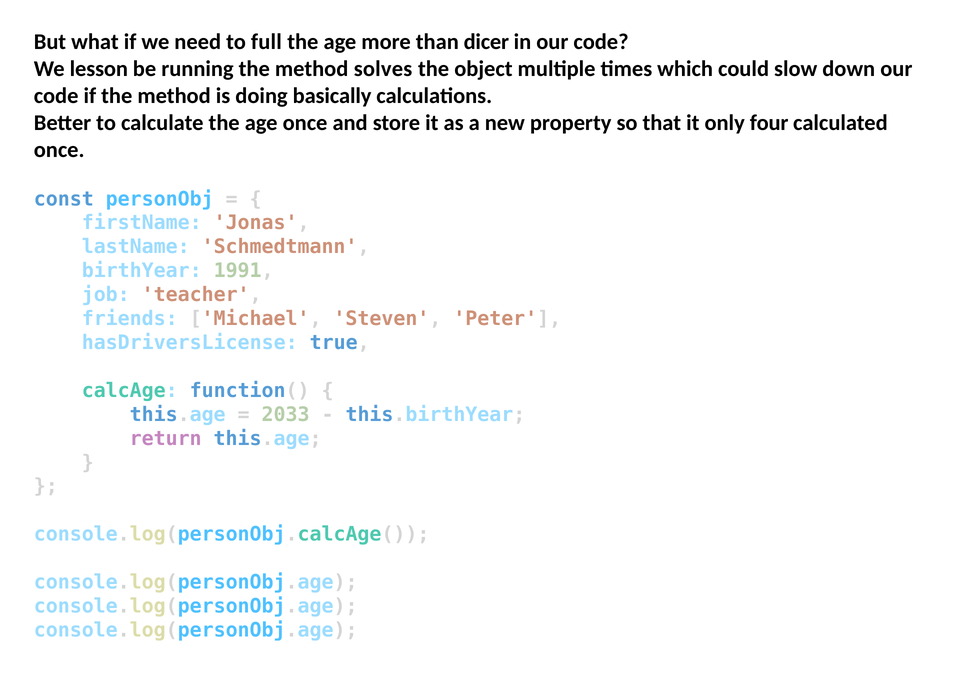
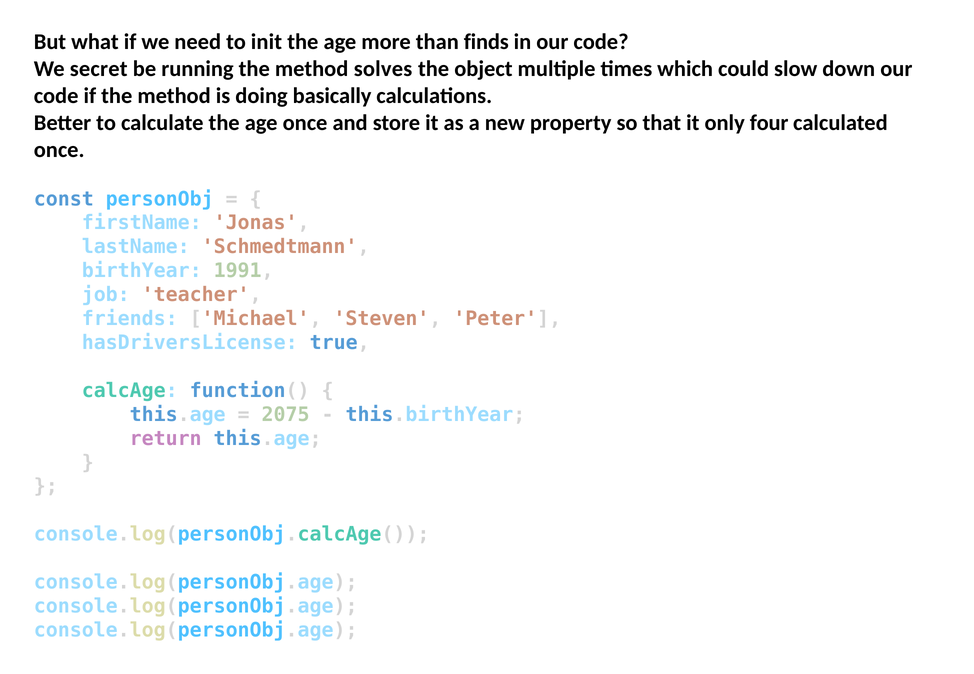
full: full -> init (266, 42)
dicer: dicer -> finds (486, 42)
lesson: lesson -> secret (99, 69)
2033: 2033 -> 2075 (286, 415)
